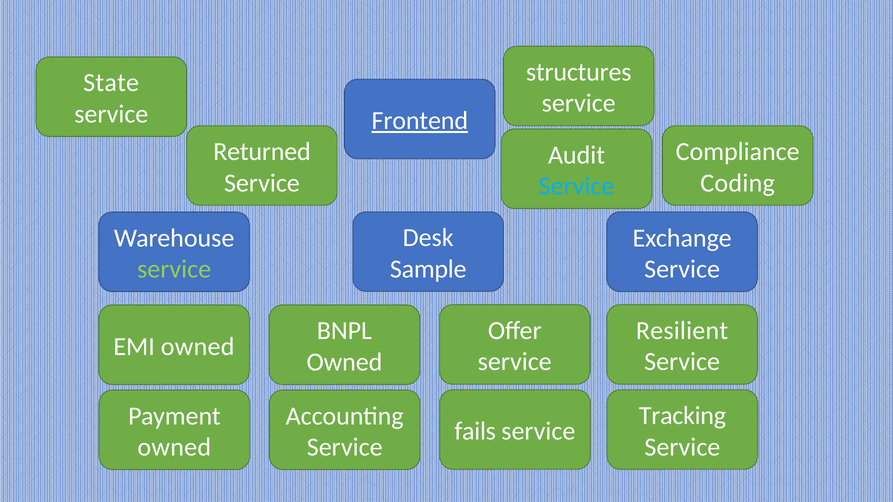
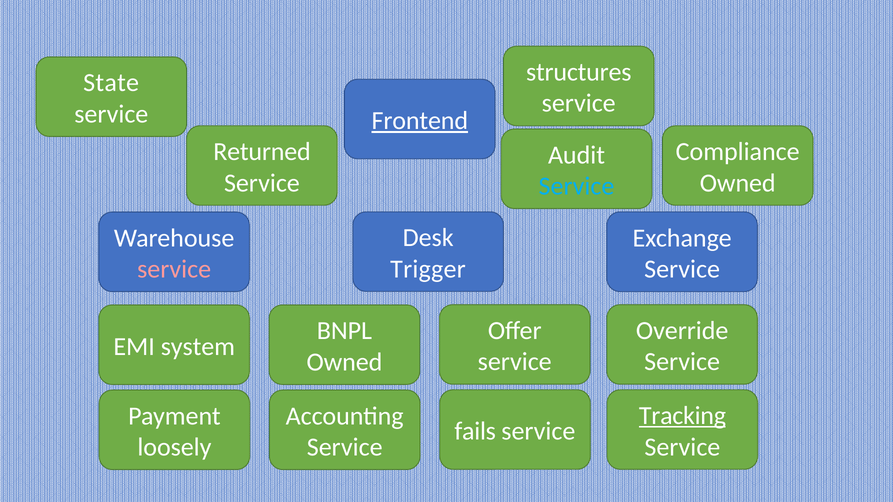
Coding: Coding -> Owned (738, 183)
Sample: Sample -> Trigger (428, 269)
service colour: light green -> pink (174, 269)
Resilient: Resilient -> Override (682, 331)
EMI owned: owned -> system (198, 347)
Tracking underline: none -> present (682, 416)
owned: owned -> loosely (174, 447)
